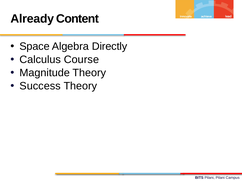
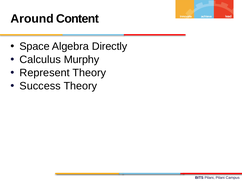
Already: Already -> Around (32, 19)
Course: Course -> Murphy (82, 60)
Magnitude: Magnitude -> Represent (45, 73)
